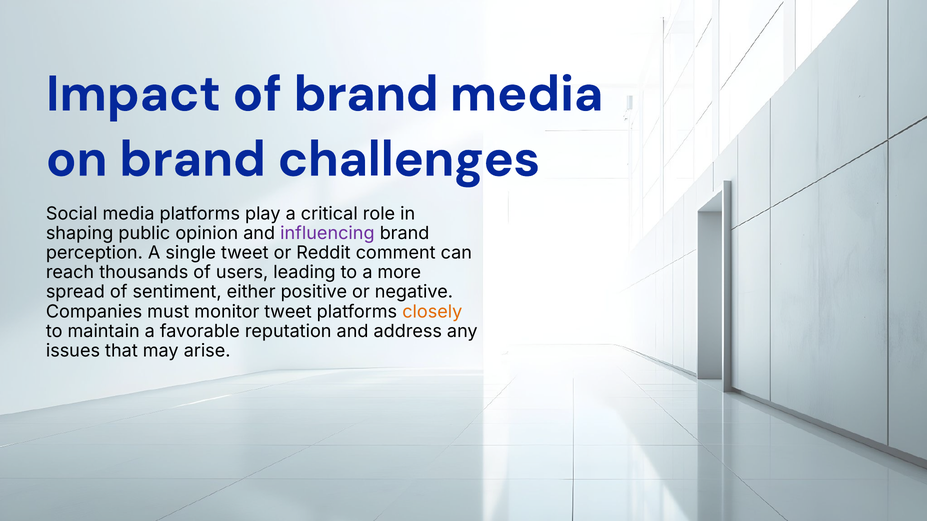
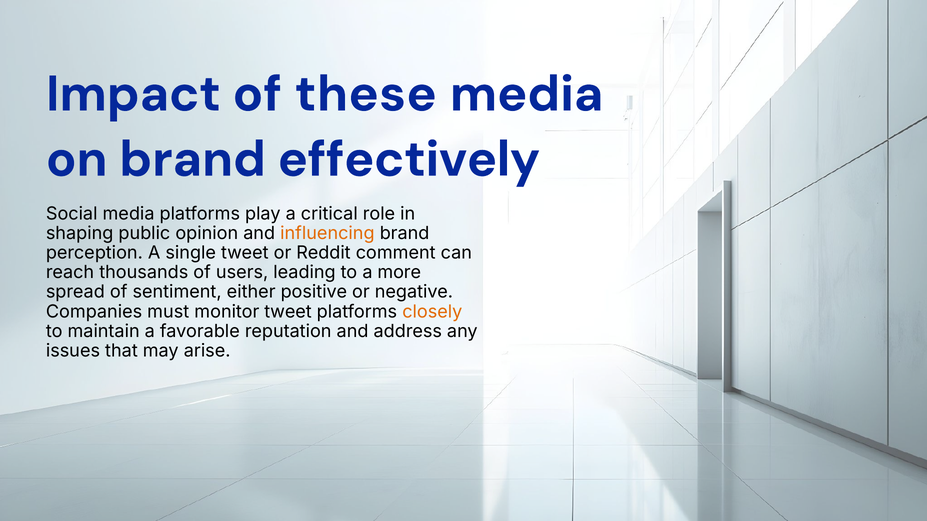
of brand: brand -> these (366, 94)
challenges: challenges -> effectively (409, 159)
influencing colour: purple -> orange (327, 234)
